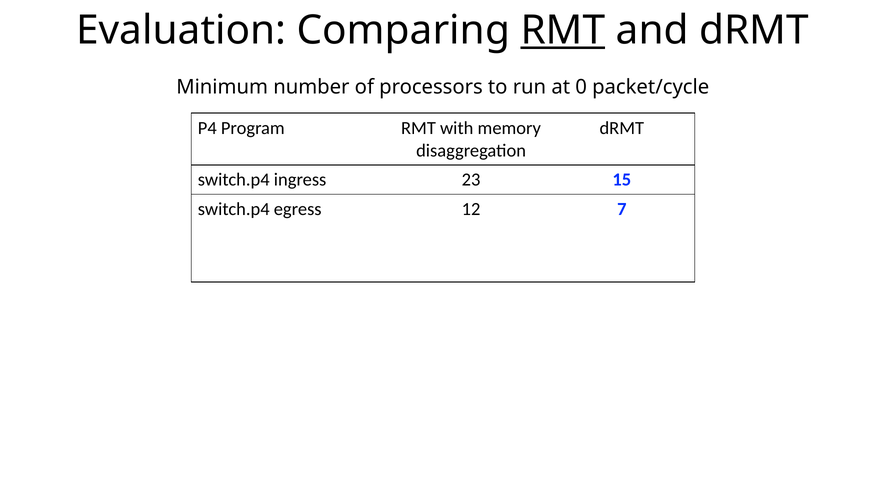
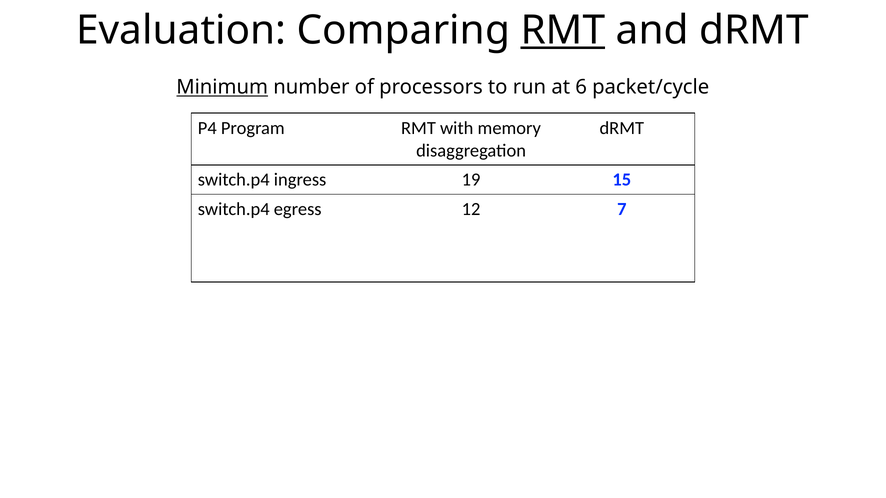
Minimum underline: none -> present (222, 87)
0: 0 -> 6 (581, 87)
23: 23 -> 19 (471, 180)
